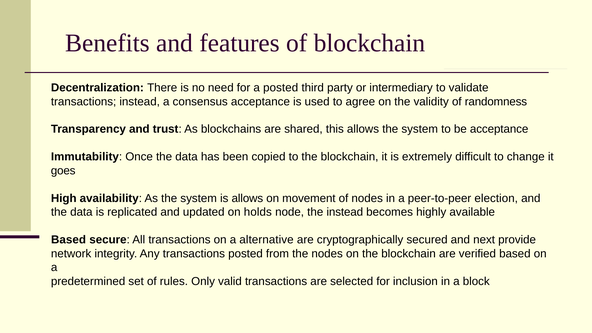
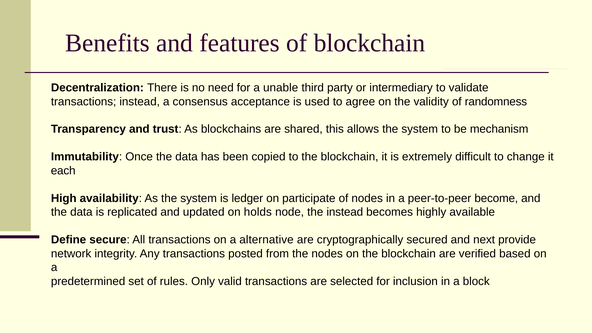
a posted: posted -> unable (281, 88)
be acceptance: acceptance -> mechanism (499, 129)
goes: goes -> each (63, 171)
is allows: allows -> ledger (247, 198)
movement: movement -> participate (309, 198)
election: election -> become (496, 198)
Based: Based -> Define (69, 240)
